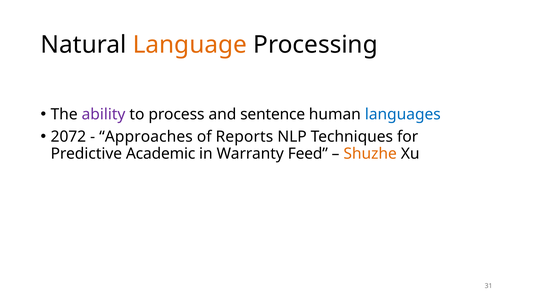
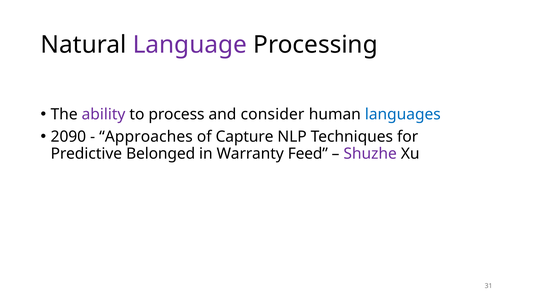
Language colour: orange -> purple (190, 45)
sentence: sentence -> consider (273, 114)
2072: 2072 -> 2090 (68, 137)
Reports: Reports -> Capture (245, 137)
Academic: Academic -> Belonged (161, 153)
Shuzhe colour: orange -> purple (370, 153)
